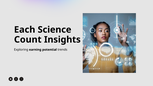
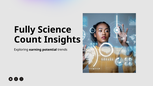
Each: Each -> Fully (25, 30)
